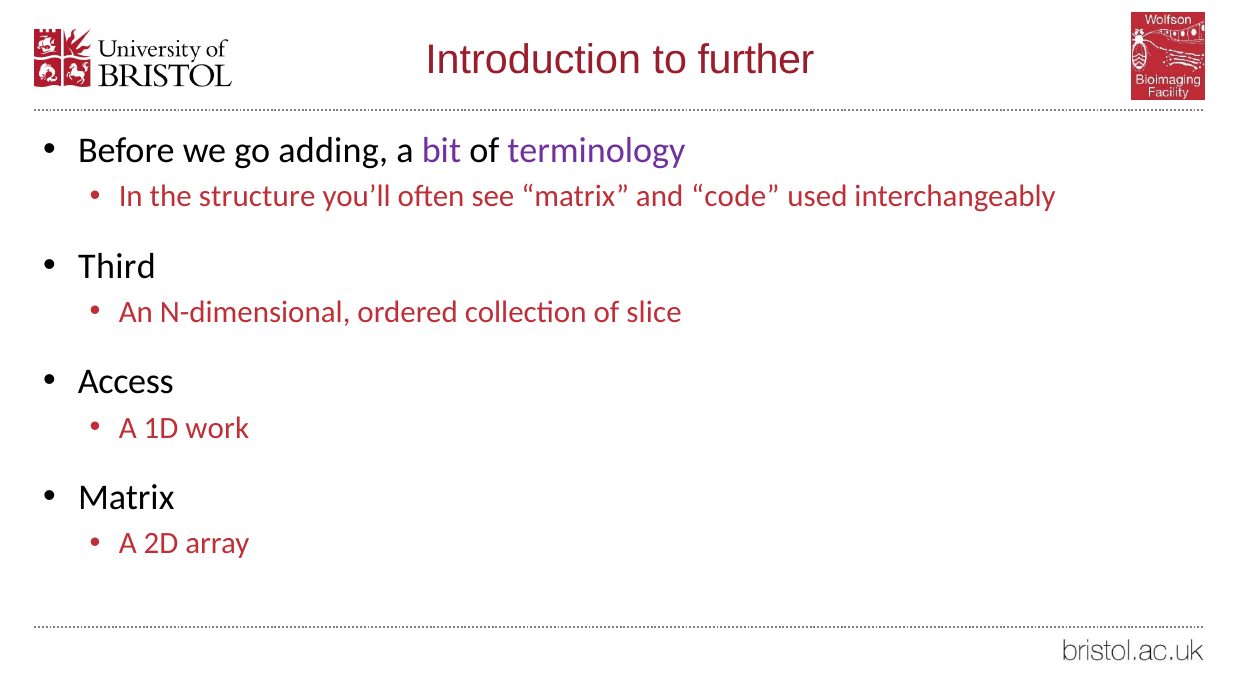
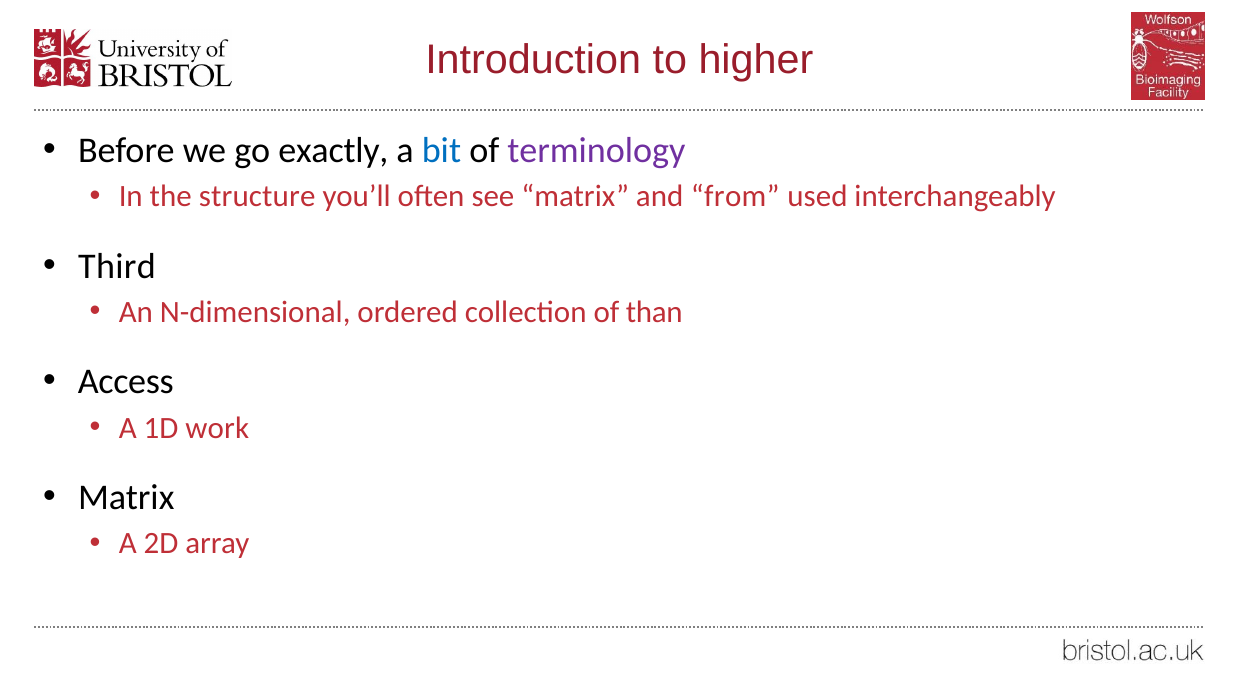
further: further -> higher (756, 60)
adding: adding -> exactly (333, 150)
bit colour: purple -> blue (441, 150)
code: code -> from (735, 197)
slice: slice -> than (654, 312)
